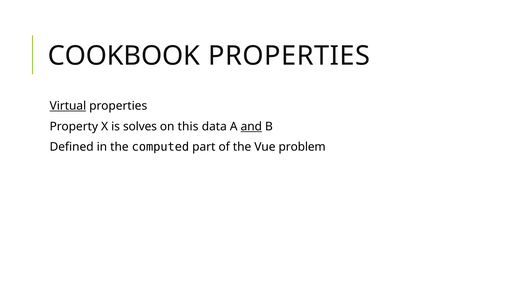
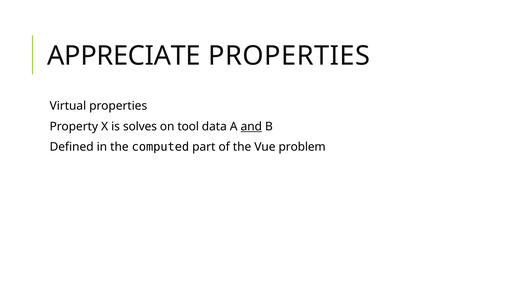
COOKBOOK: COOKBOOK -> APPRECIATE (124, 56)
Virtual underline: present -> none (68, 106)
this: this -> tool (188, 126)
